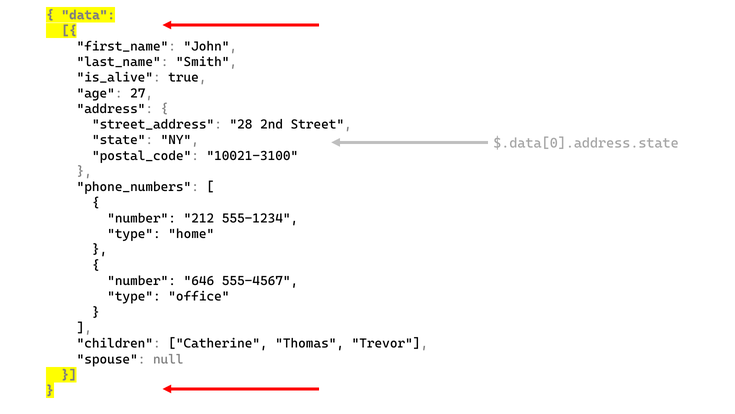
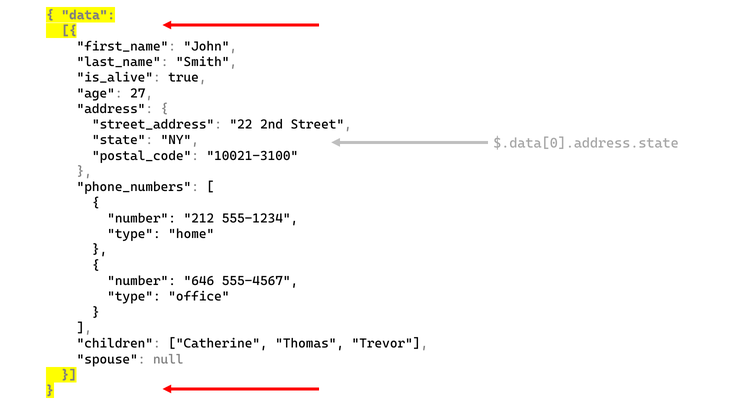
28: 28 -> 22 (241, 124)
